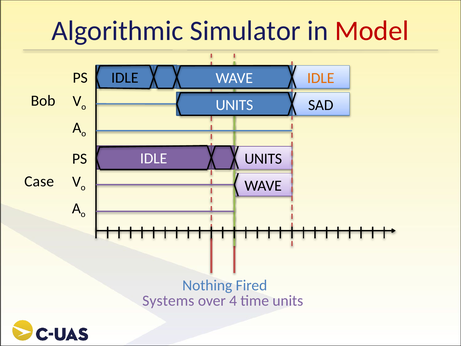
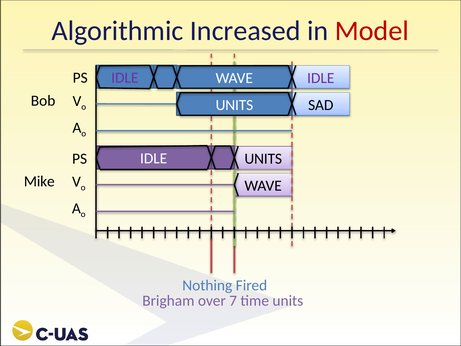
Simulator: Simulator -> Increased (245, 31)
IDLE colour: black -> purple (125, 78)
IDLE colour: orange -> purple (321, 78)
Case: Case -> Mike (39, 181)
Systems: Systems -> Brigham (168, 300)
4: 4 -> 7 (233, 300)
